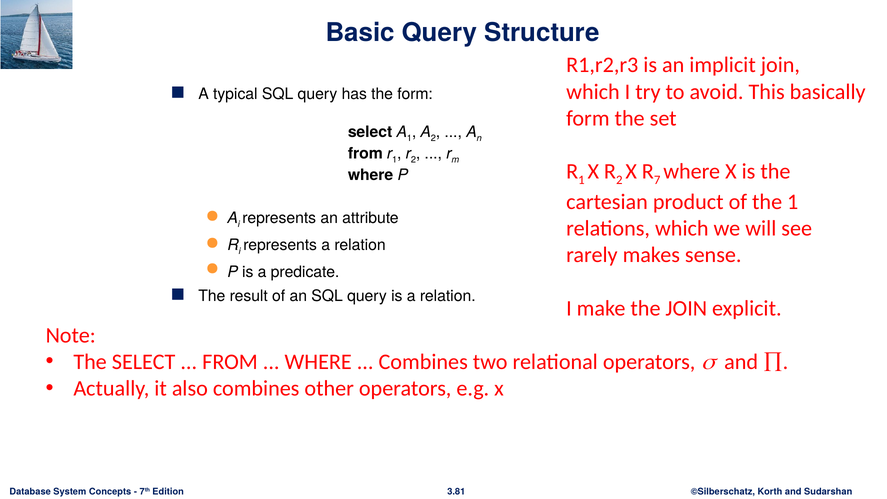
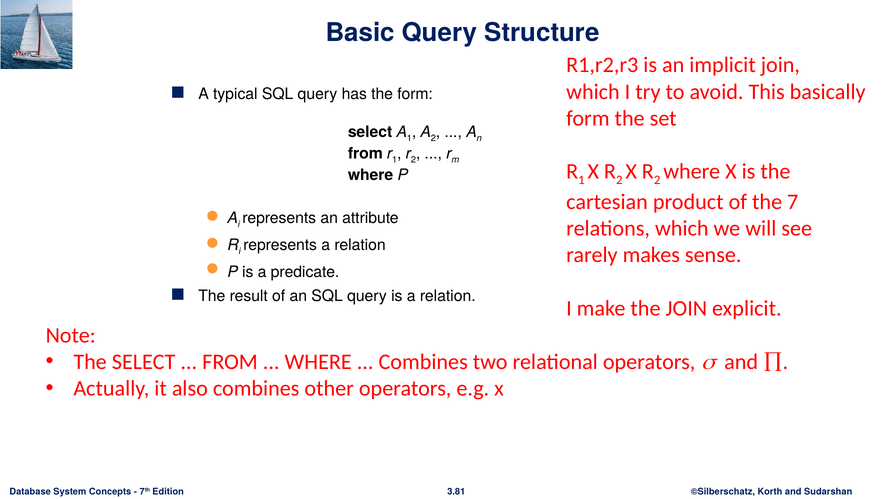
7: 7 -> 2 (657, 180)
the 1: 1 -> 7 (793, 202)
